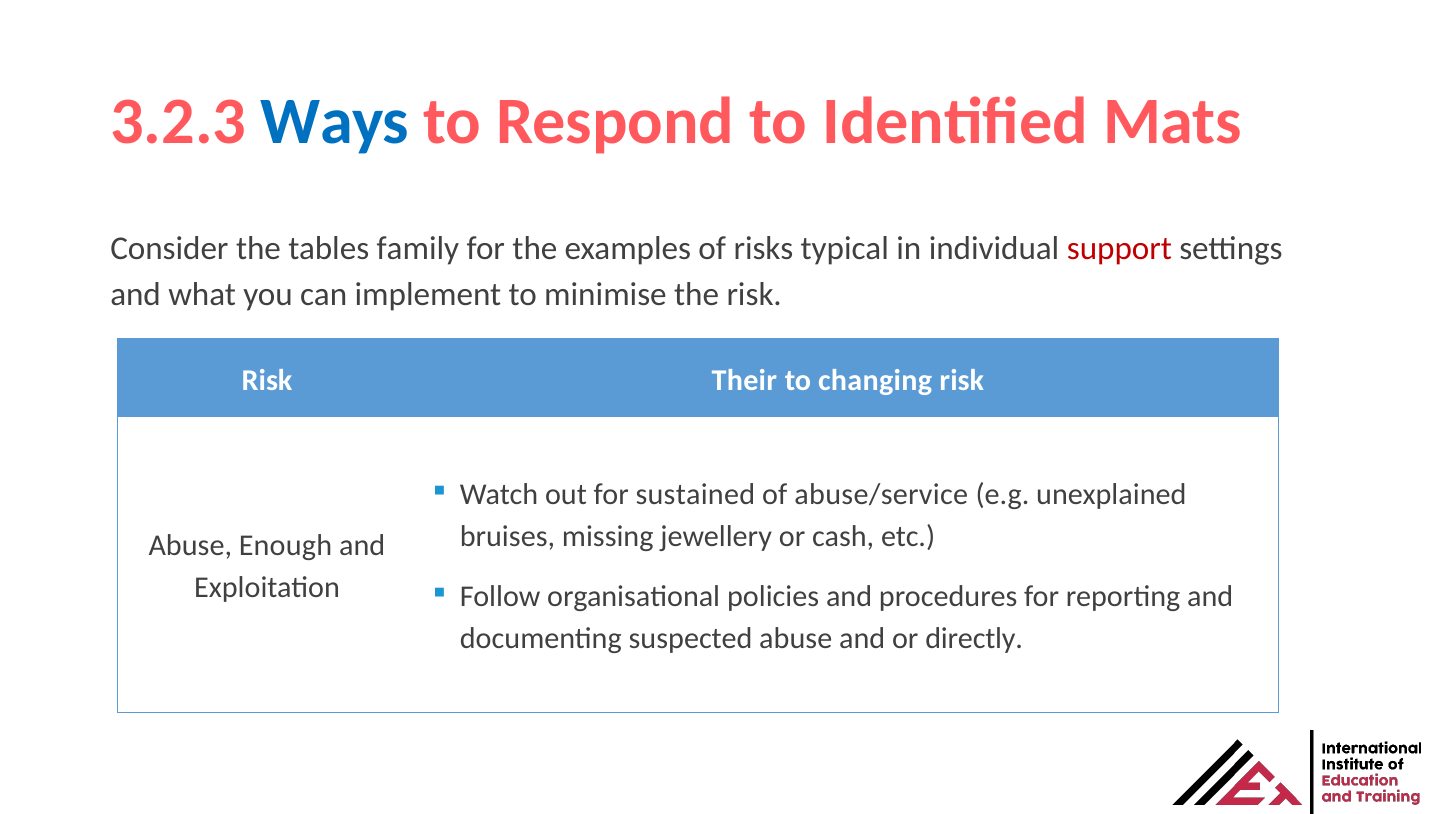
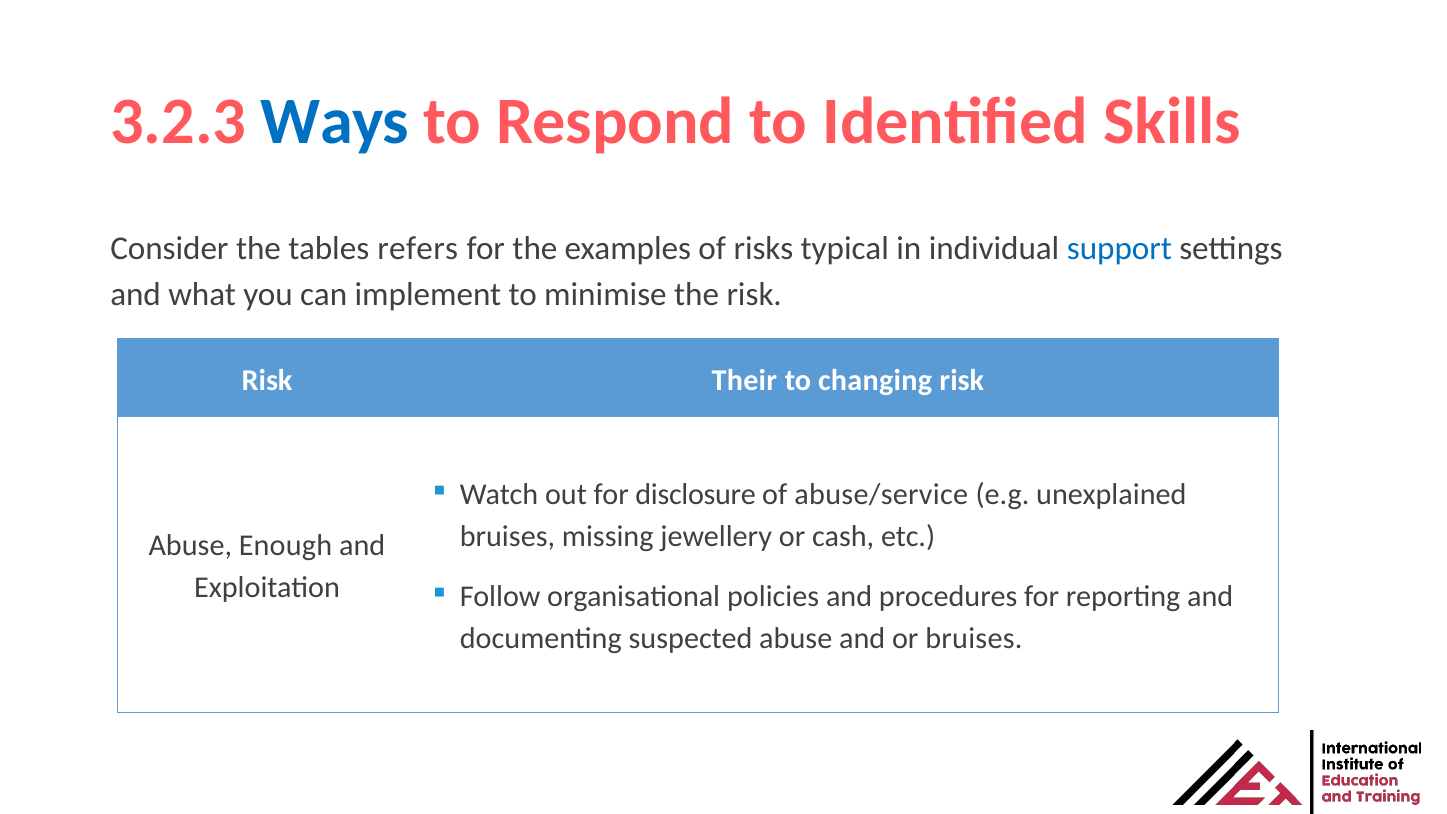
Mats: Mats -> Skills (1172, 122)
family: family -> refers (418, 248)
support colour: red -> blue (1119, 248)
sustained: sustained -> disclosure (696, 495)
or directly: directly -> bruises (974, 639)
